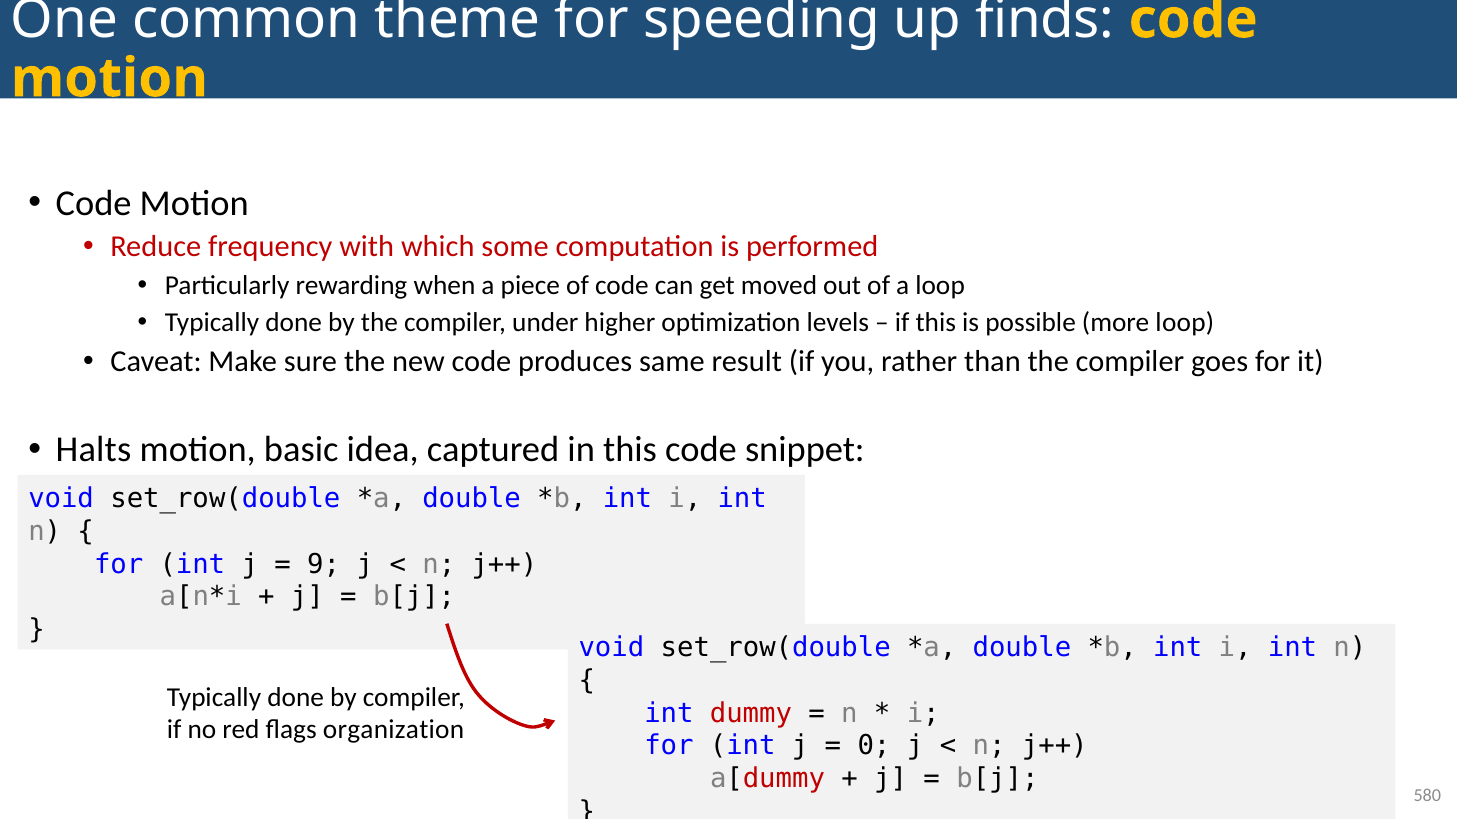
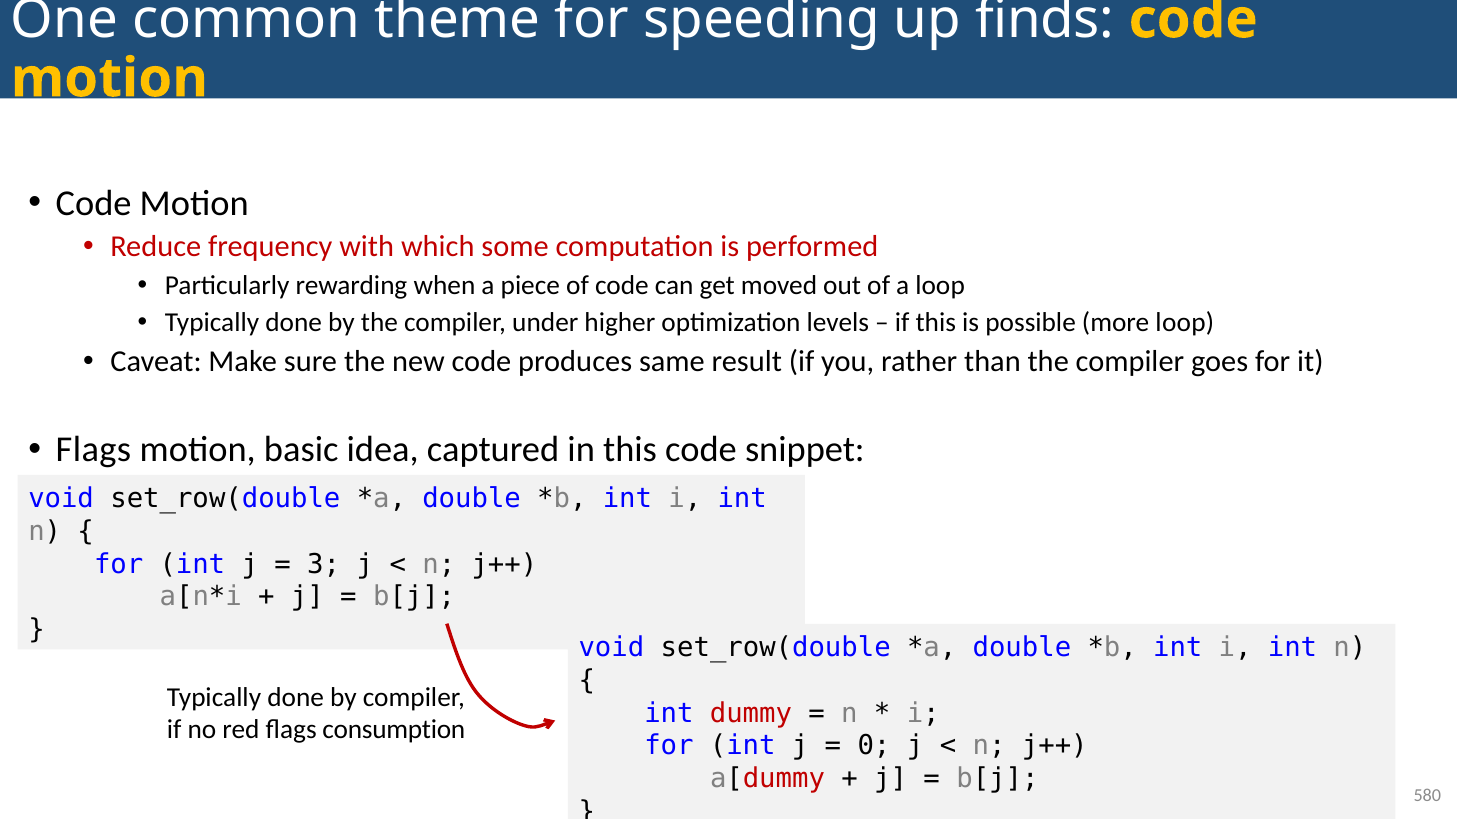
Halts: Halts -> Flags (93, 450)
9: 9 -> 3 (324, 564)
organization: organization -> consumption (394, 730)
